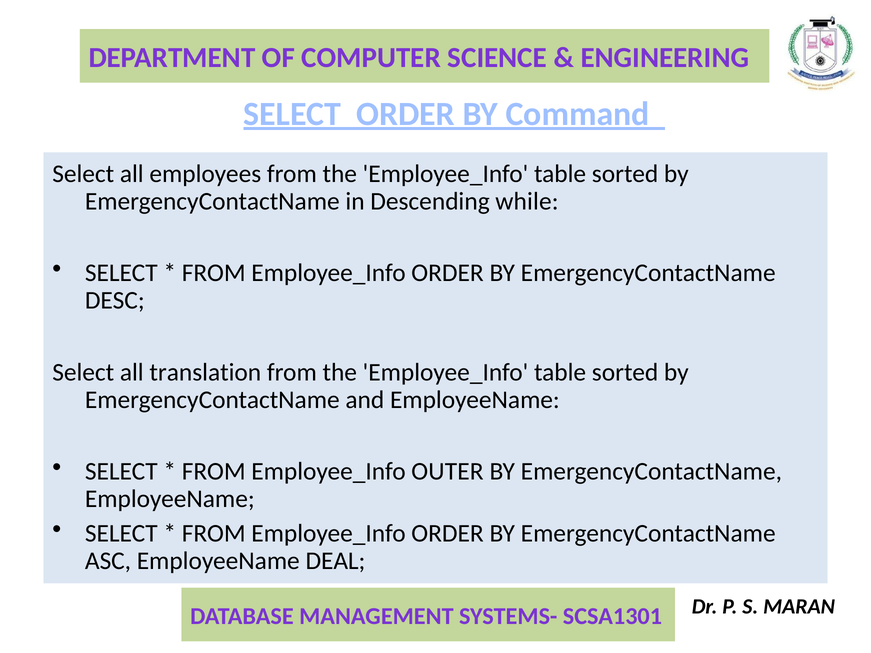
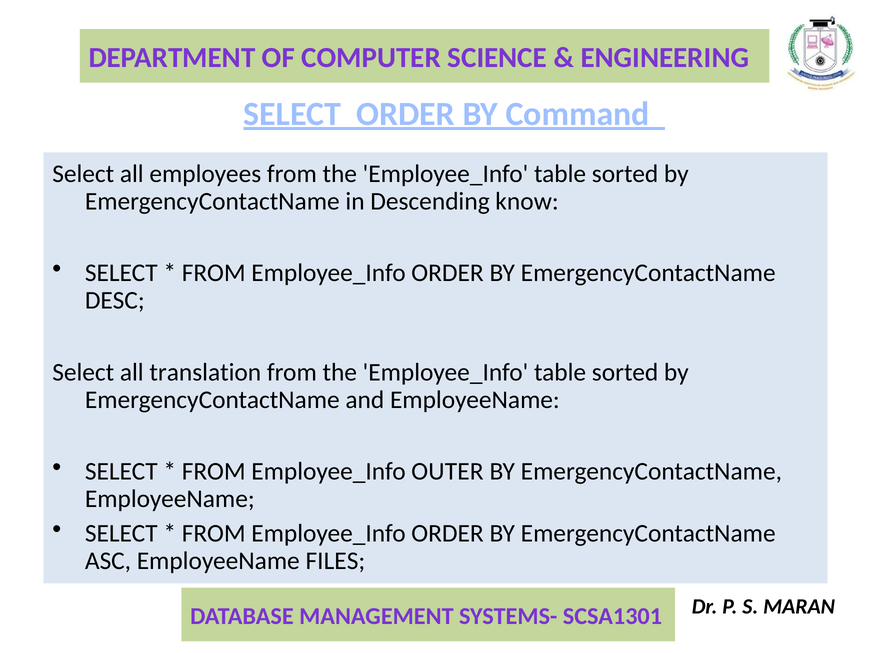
while: while -> know (527, 201)
DEAL: DEAL -> FILES (335, 561)
